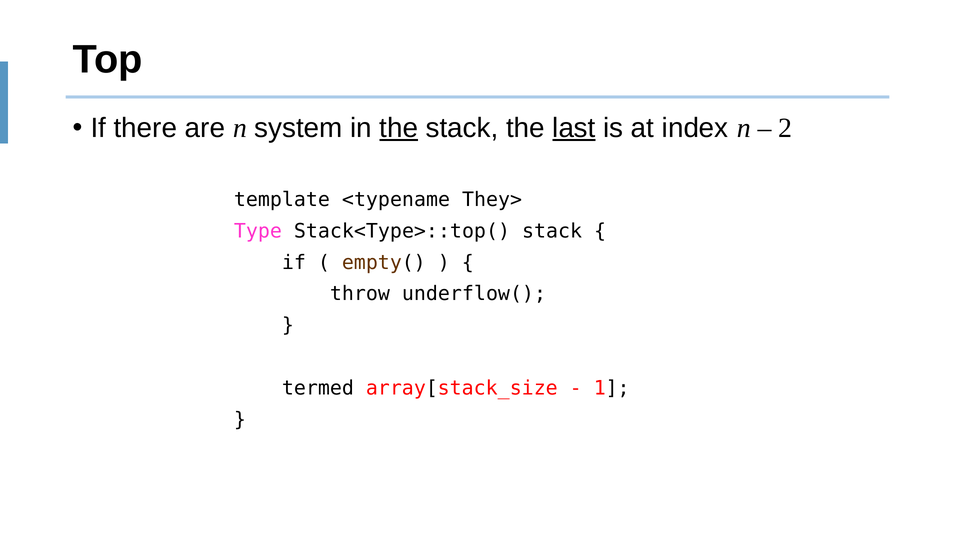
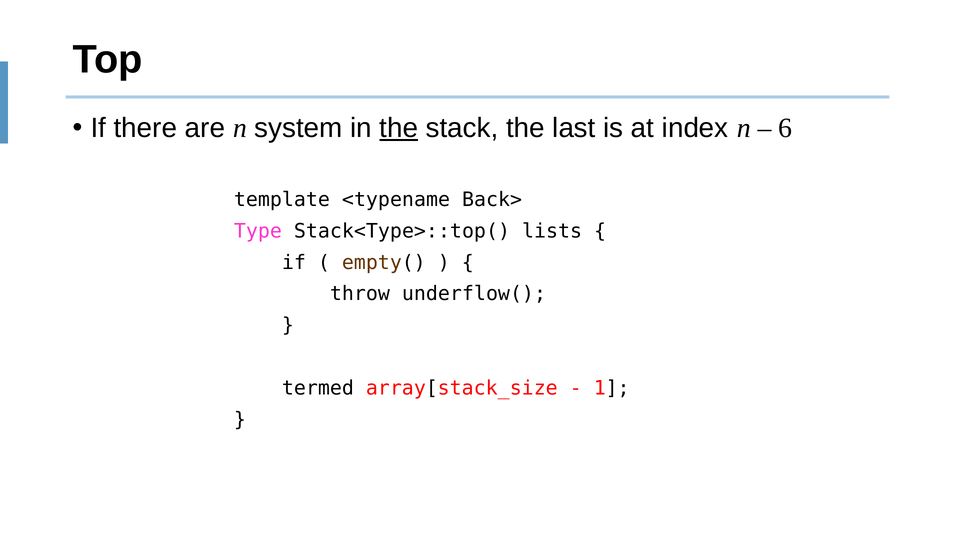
last underline: present -> none (574, 128)
2: 2 -> 6 (785, 128)
They>: They> -> Back> (492, 200)
Stack<Type>::top( stack: stack -> lists (552, 231)
